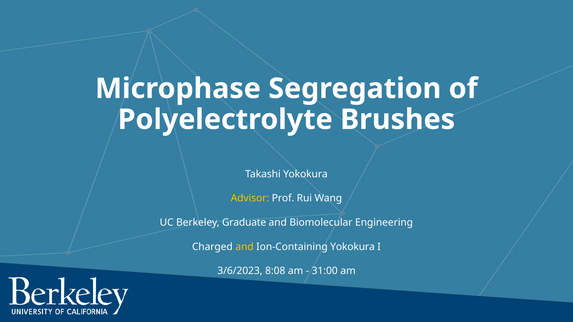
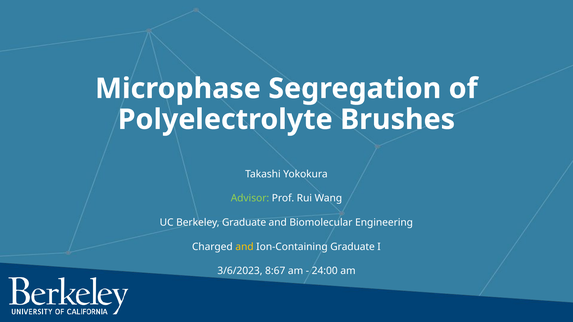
Advisor colour: yellow -> light green (250, 198)
Ion-Containing Yokokura: Yokokura -> Graduate (353, 247)
8:08: 8:08 -> 8:67 (275, 271)
31:00: 31:00 -> 24:00 (325, 271)
